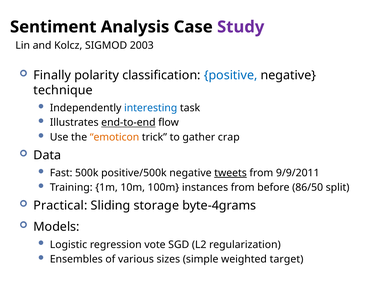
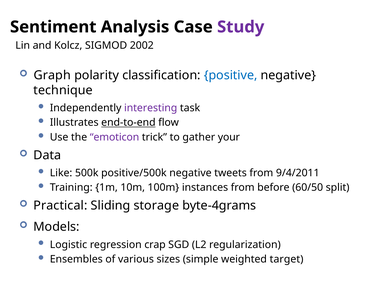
2003: 2003 -> 2002 (142, 46)
Finally: Finally -> Graph (52, 75)
interesting colour: blue -> purple (151, 108)
emoticon colour: orange -> purple (115, 137)
crap: crap -> your (229, 137)
Fast: Fast -> Like (61, 173)
tweets underline: present -> none (231, 173)
9/9/2011: 9/9/2011 -> 9/4/2011 (298, 173)
86/50: 86/50 -> 60/50 (308, 188)
vote: vote -> crap (155, 245)
